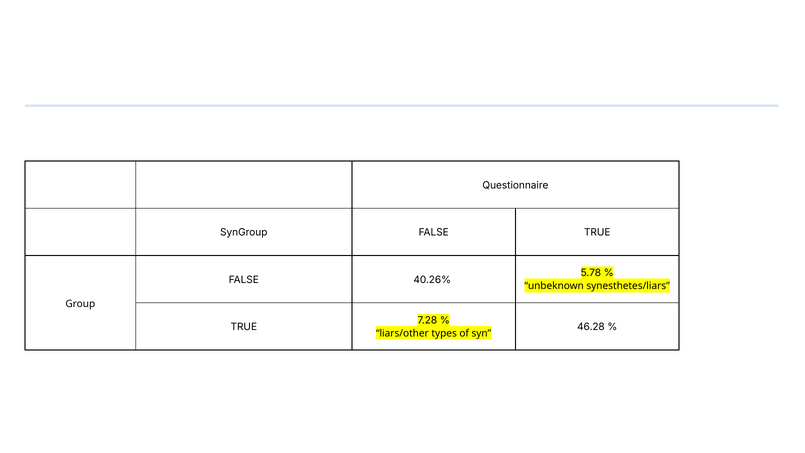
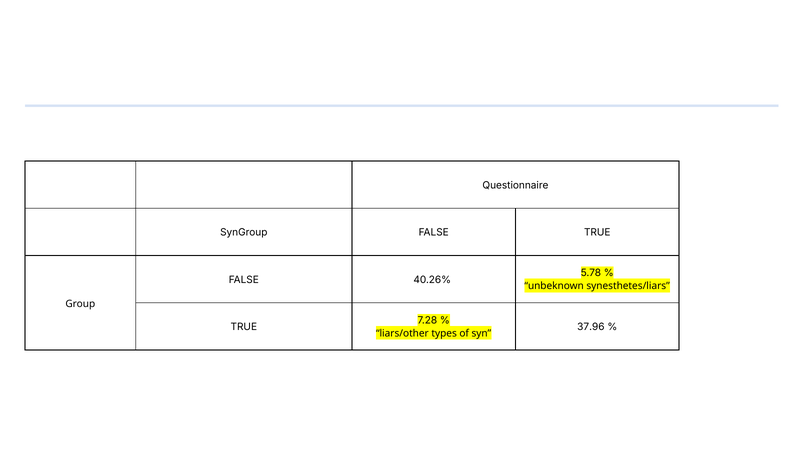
46.28: 46.28 -> 37.96 (591, 327)
